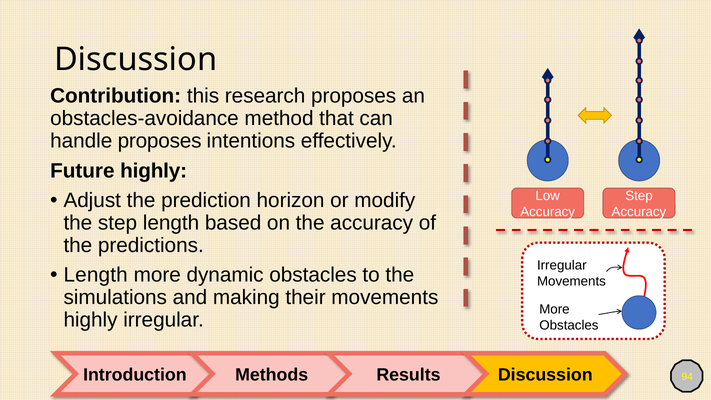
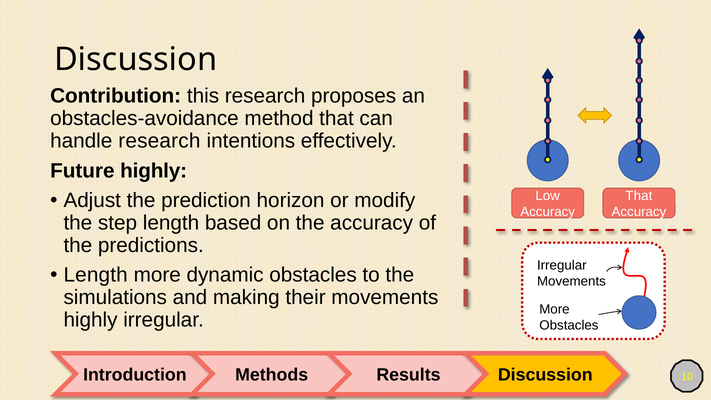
handle proposes: proposes -> research (159, 141)
Step: Step -> That (639, 196)
94: 94 -> 10 (687, 377)
